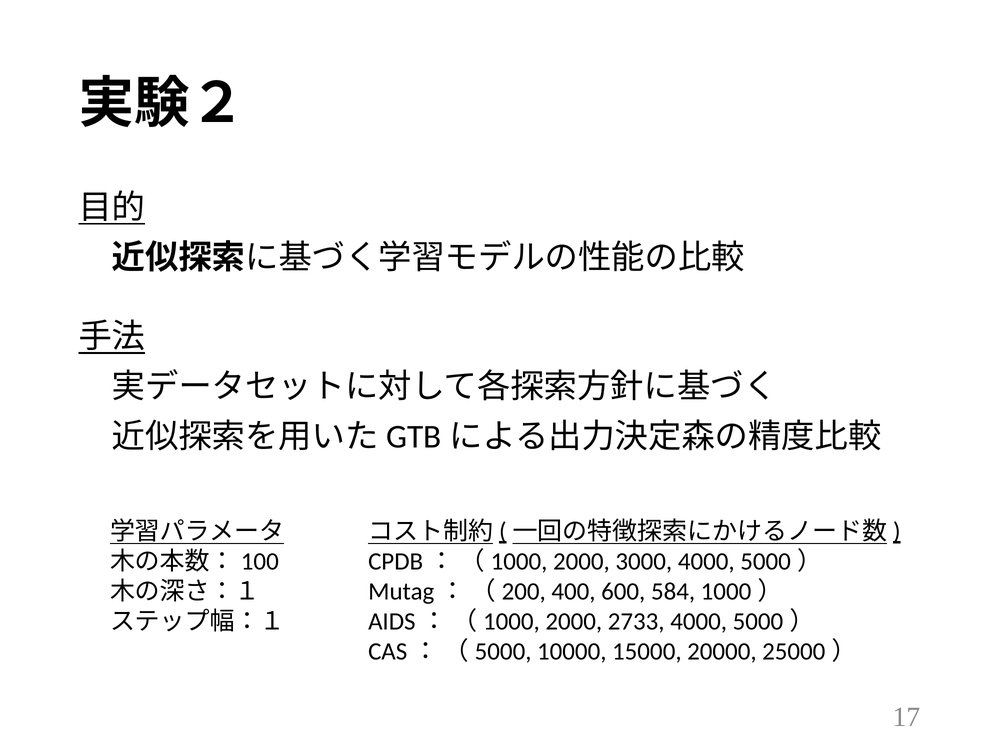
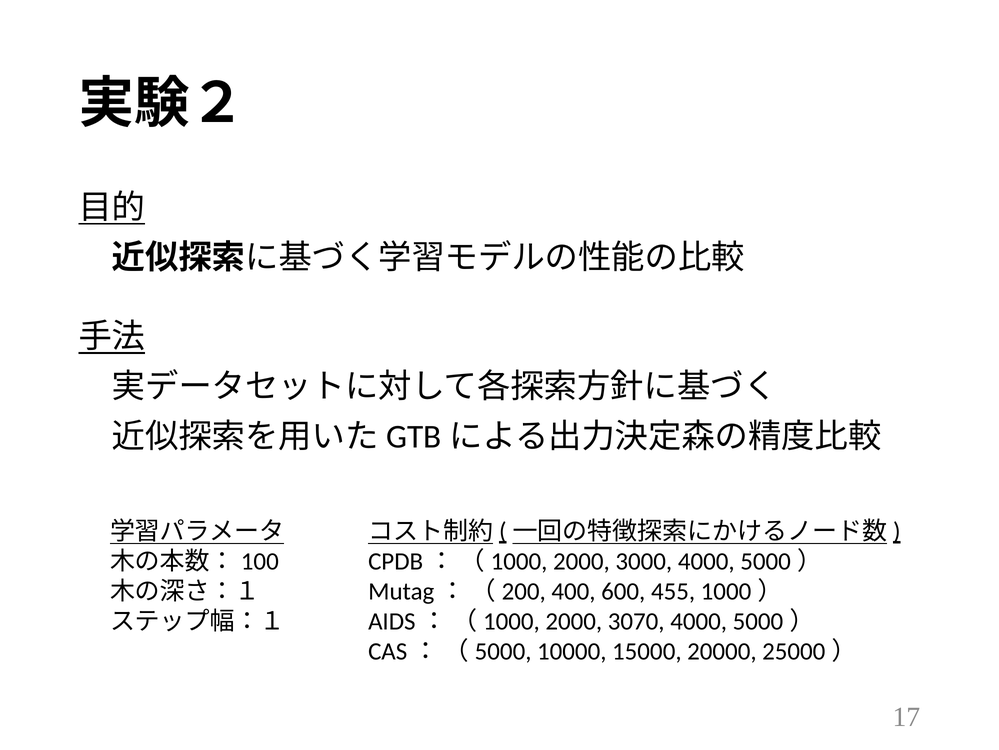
584: 584 -> 455 (673, 591)
2733: 2733 -> 3070 (636, 621)
